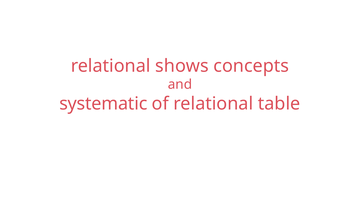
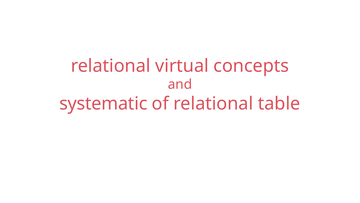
shows: shows -> virtual (182, 66)
